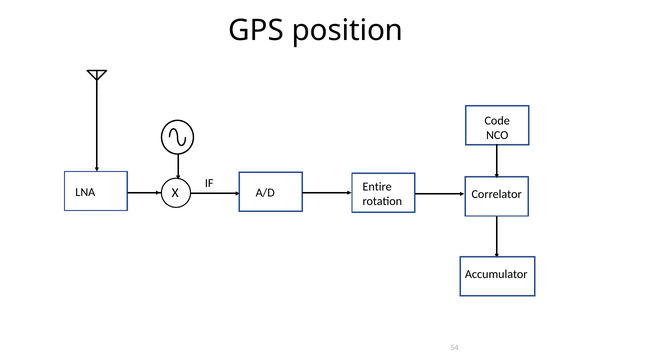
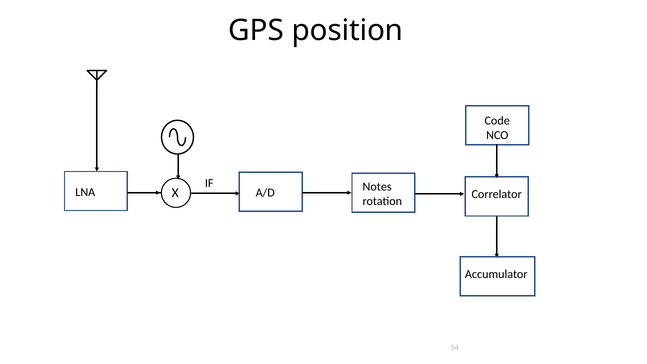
Entire: Entire -> Notes (377, 187)
